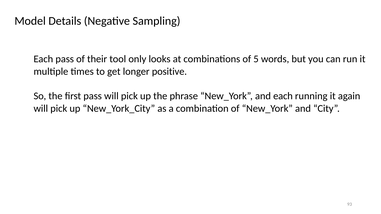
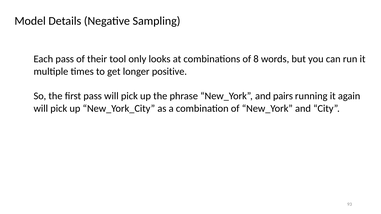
5: 5 -> 8 (256, 59)
and each: each -> pairs (283, 96)
